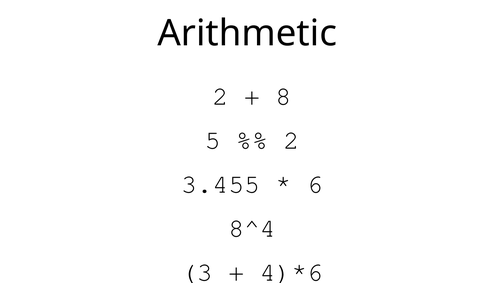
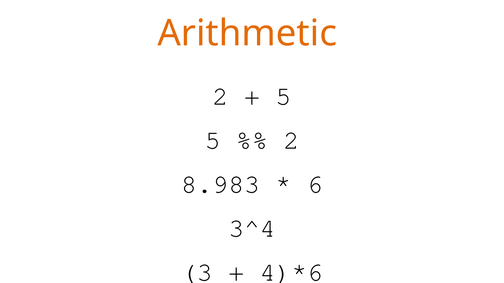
Arithmetic colour: black -> orange (247, 34)
8: 8 -> 5 (283, 96)
3.455: 3.455 -> 8.983 (221, 185)
8^4: 8^4 -> 3^4 (252, 229)
